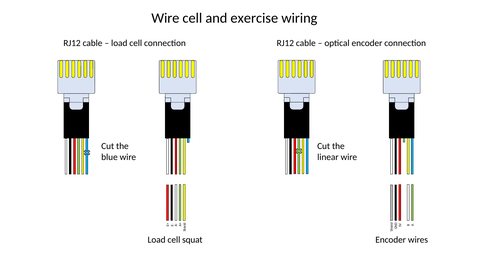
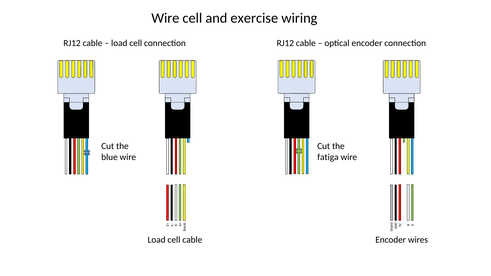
linear: linear -> fatiga (328, 157)
cell squat: squat -> cable (192, 240)
